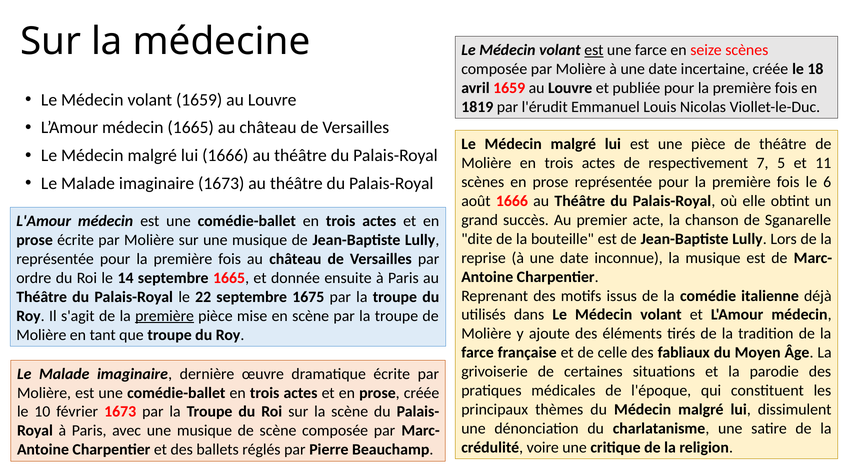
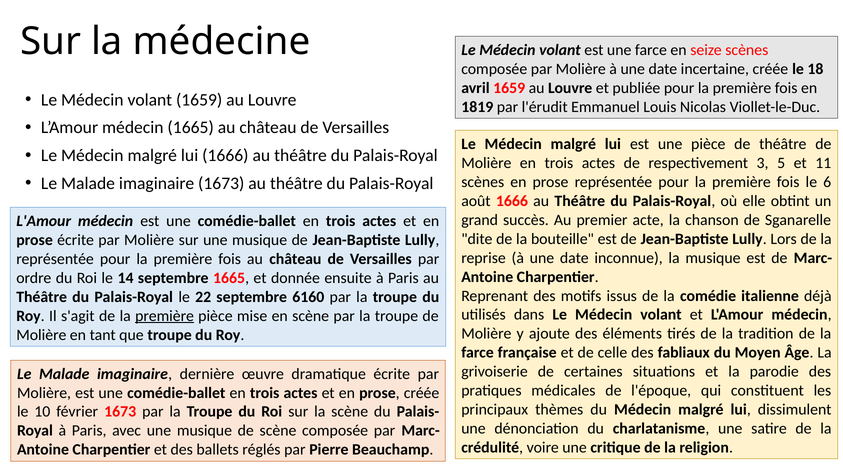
est underline: present -> none (594, 50)
7: 7 -> 3 (763, 163)
1675: 1675 -> 6160 (308, 297)
